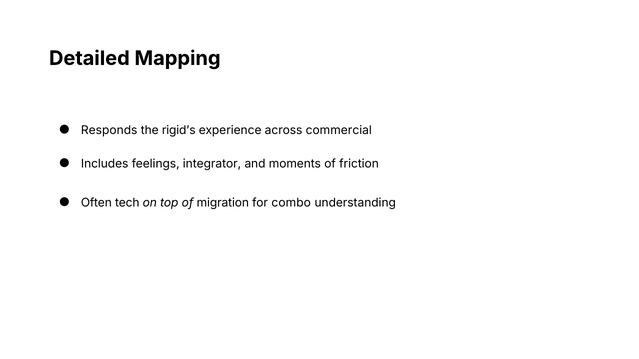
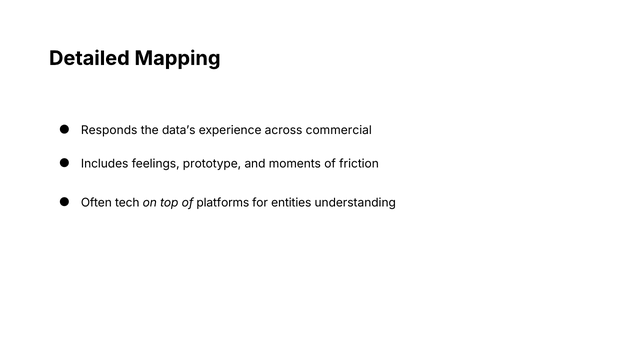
rigid’s: rigid’s -> data’s (179, 130)
integrator: integrator -> prototype (212, 164)
migration: migration -> platforms (223, 203)
combo: combo -> entities (291, 203)
